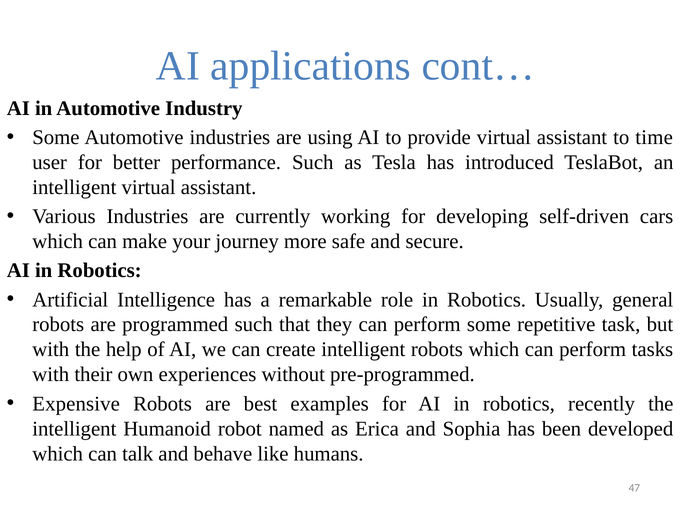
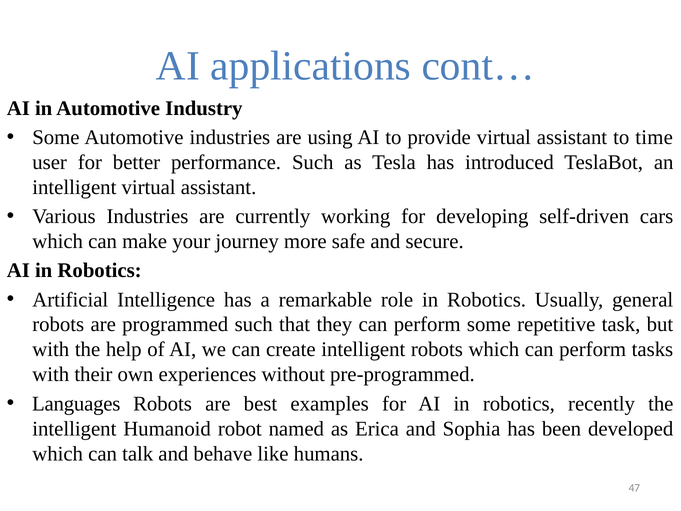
Expensive: Expensive -> Languages (76, 404)
